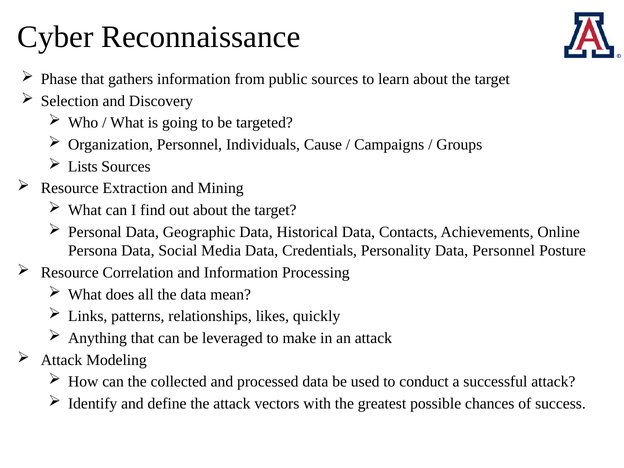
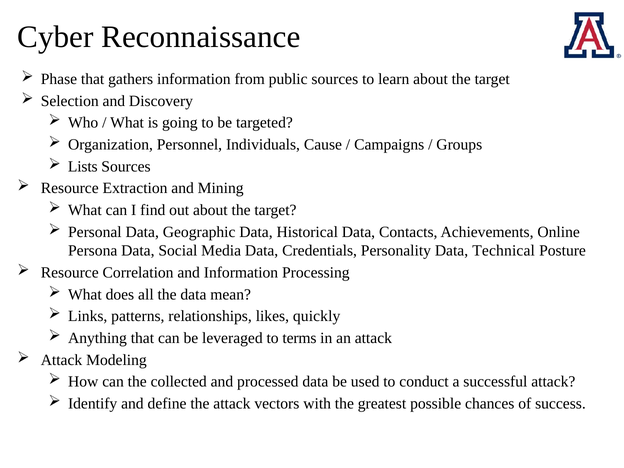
Data Personnel: Personnel -> Technical (504, 251)
make: make -> terms (299, 338)
